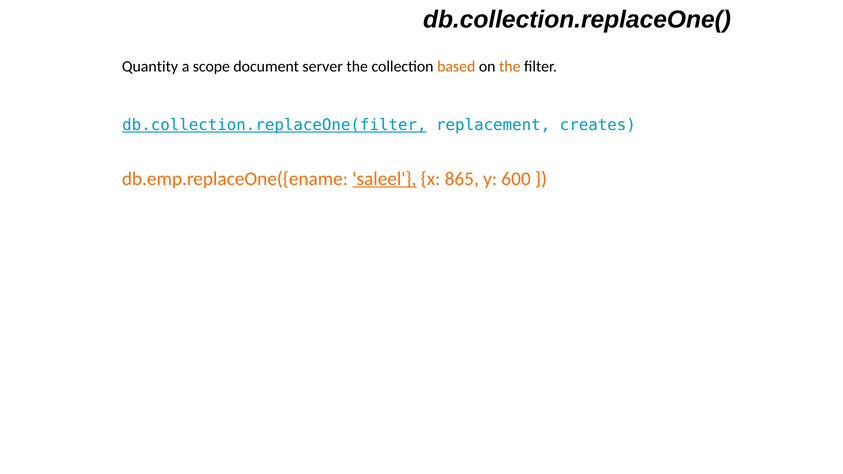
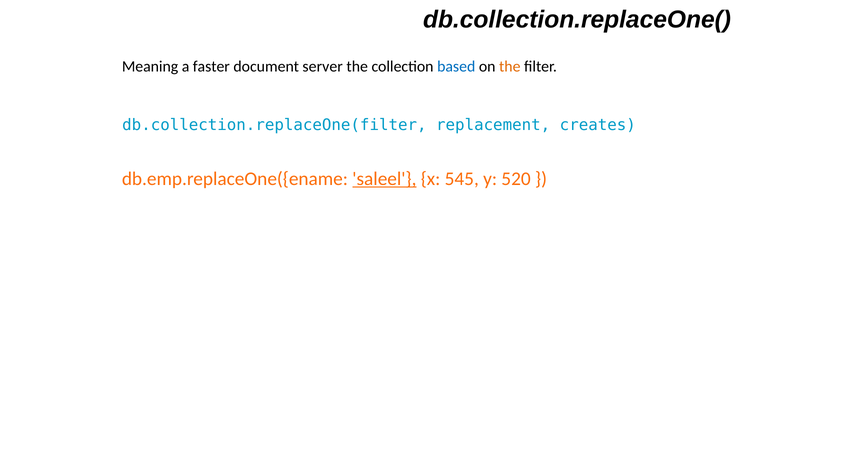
Quantity: Quantity -> Meaning (150, 66)
scope: scope -> faster (211, 66)
based colour: orange -> blue (456, 66)
db.collection.replaceOne(filter underline: present -> none (274, 125)
865: 865 -> 545 (462, 179)
600: 600 -> 520 (516, 179)
